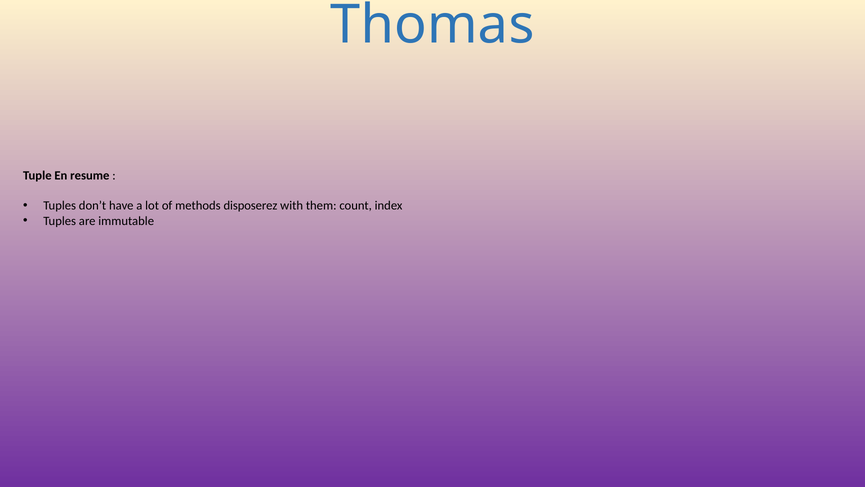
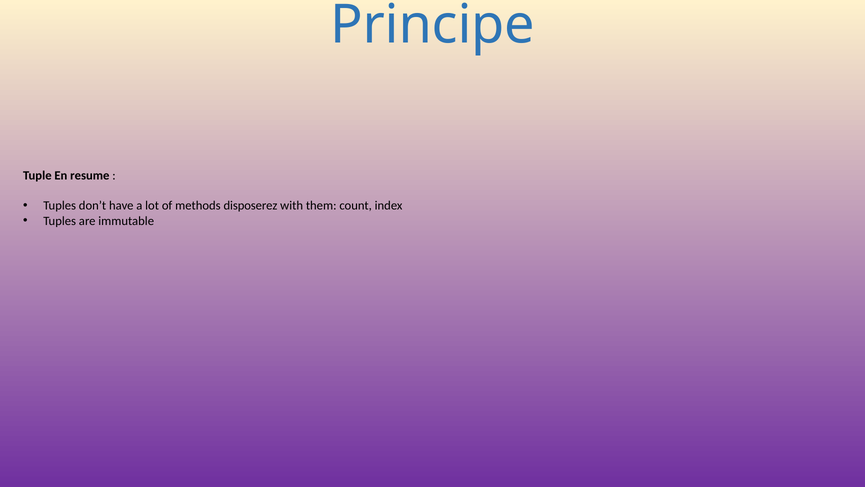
Thomas: Thomas -> Principe (433, 25)
